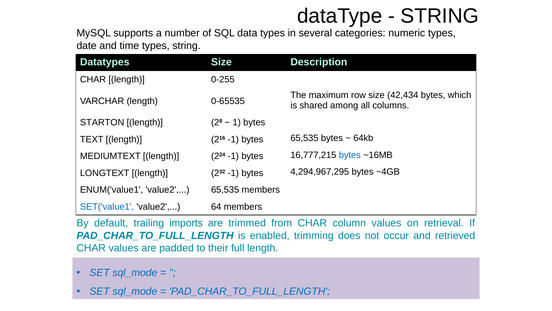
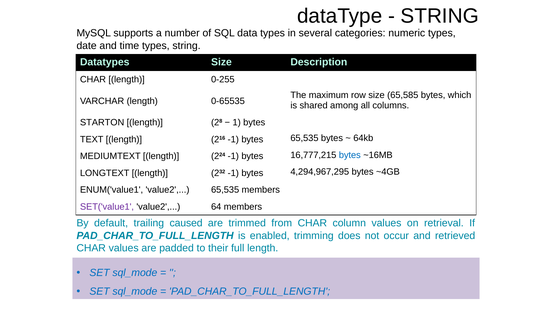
42,434: 42,434 -> 65,585 (403, 95)
SET('value1 colour: blue -> purple (107, 206)
imports: imports -> caused (186, 223)
